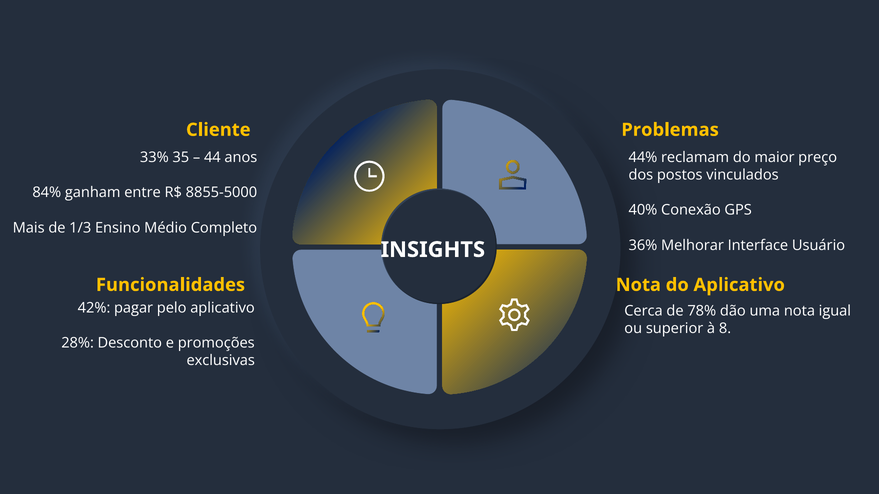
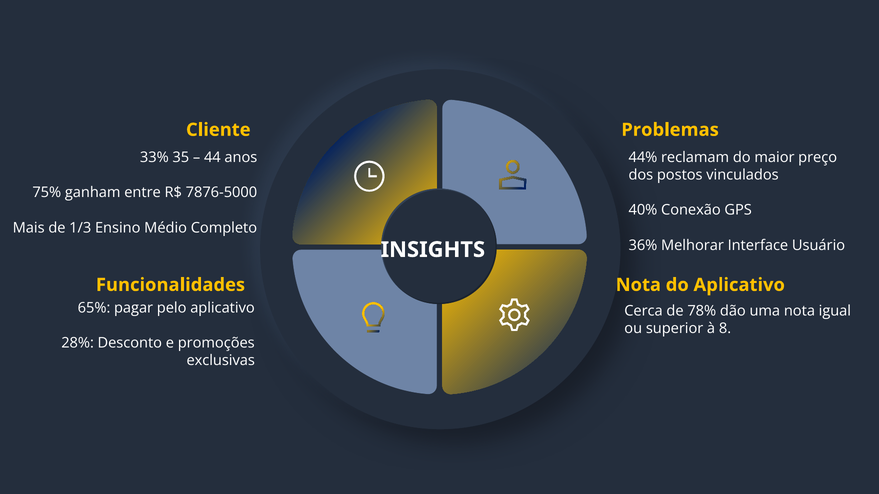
84%: 84% -> 75% (47, 193)
8855-5000: 8855-5000 -> 7876-5000 (221, 193)
42%: 42% -> 65% (94, 308)
